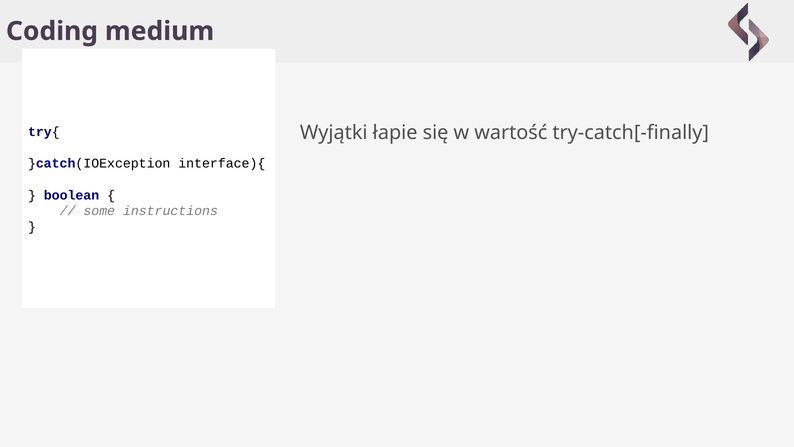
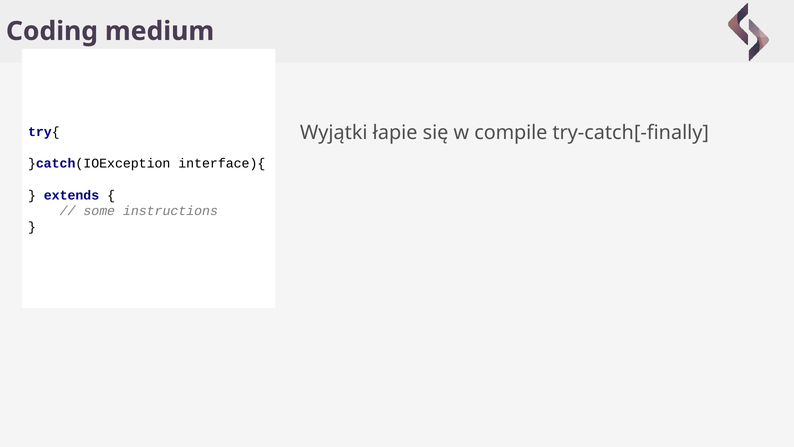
wartość: wartość -> compile (511, 133)
boolean: boolean -> extends (72, 195)
